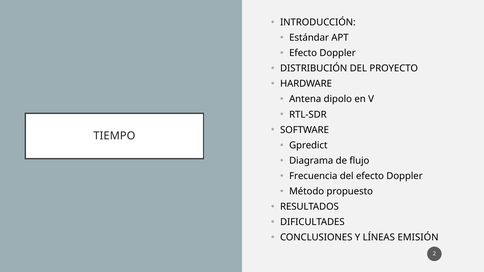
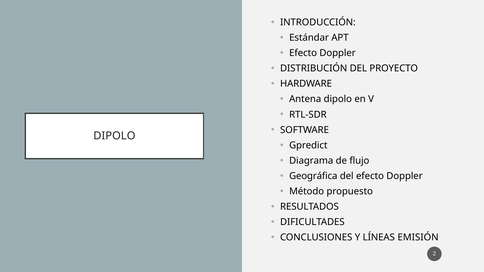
TIEMPO: TIEMPO -> DIPOLO (114, 136)
Frecuencia: Frecuencia -> Geográfica (313, 176)
